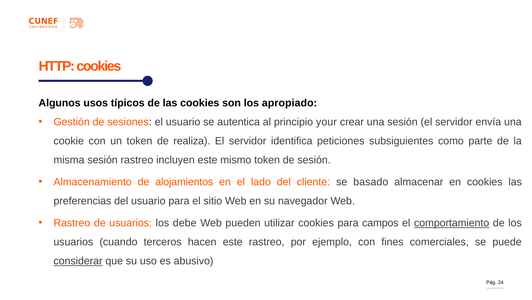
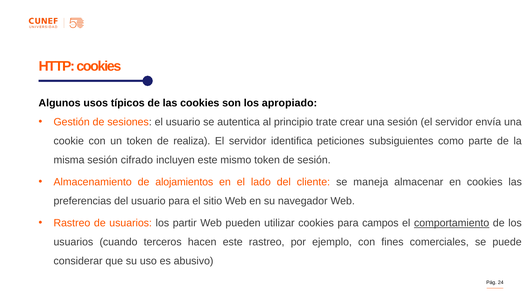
your: your -> trate (327, 122)
sesión rastreo: rastreo -> cifrado (137, 160)
basado: basado -> maneja (371, 182)
debe: debe -> partir (185, 222)
considerar underline: present -> none (78, 260)
